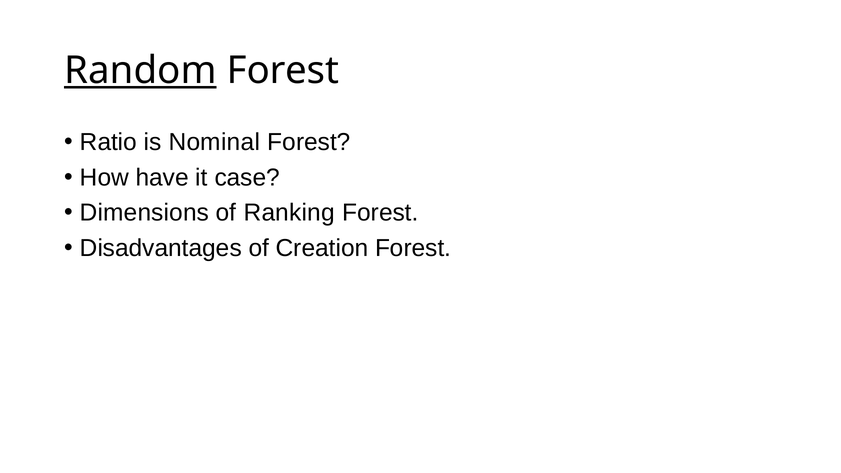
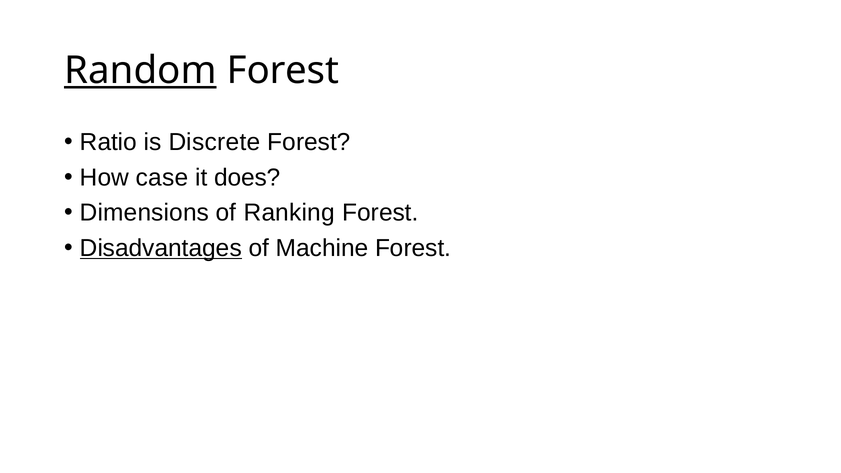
Nominal: Nominal -> Discrete (214, 142)
have: have -> case (162, 177)
case: case -> does (247, 177)
Disadvantages underline: none -> present (161, 248)
Creation: Creation -> Machine (322, 248)
